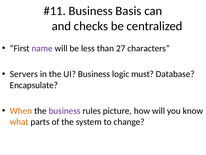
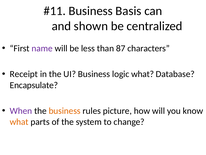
checks: checks -> shown (91, 26)
27: 27 -> 87 (121, 48)
Servers: Servers -> Receipt (24, 74)
logic must: must -> what (143, 74)
When colour: orange -> purple (21, 111)
business colour: purple -> orange (65, 111)
